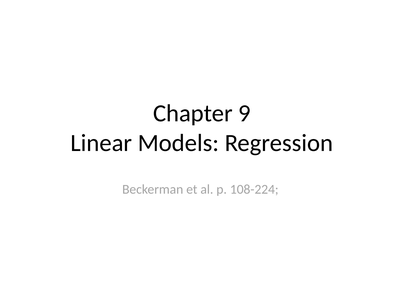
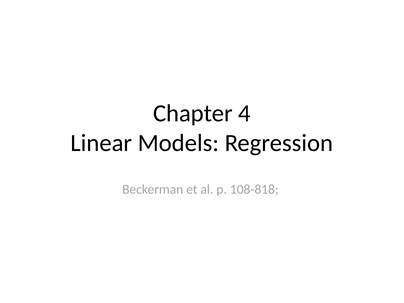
9: 9 -> 4 (245, 113)
108-224: 108-224 -> 108-818 (254, 189)
